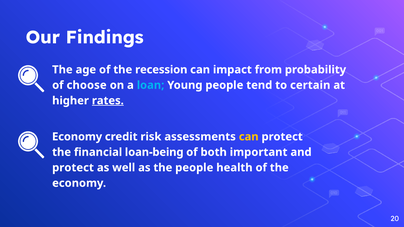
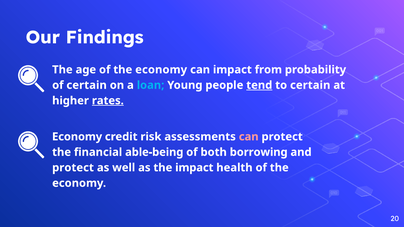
age of the recession: recession -> economy (161, 70)
of choose: choose -> certain (87, 85)
tend underline: none -> present (259, 85)
can colour: yellow -> pink (249, 137)
loan-being: loan-being -> able-being (154, 152)
important: important -> borrowing (259, 152)
the people: people -> impact (194, 168)
